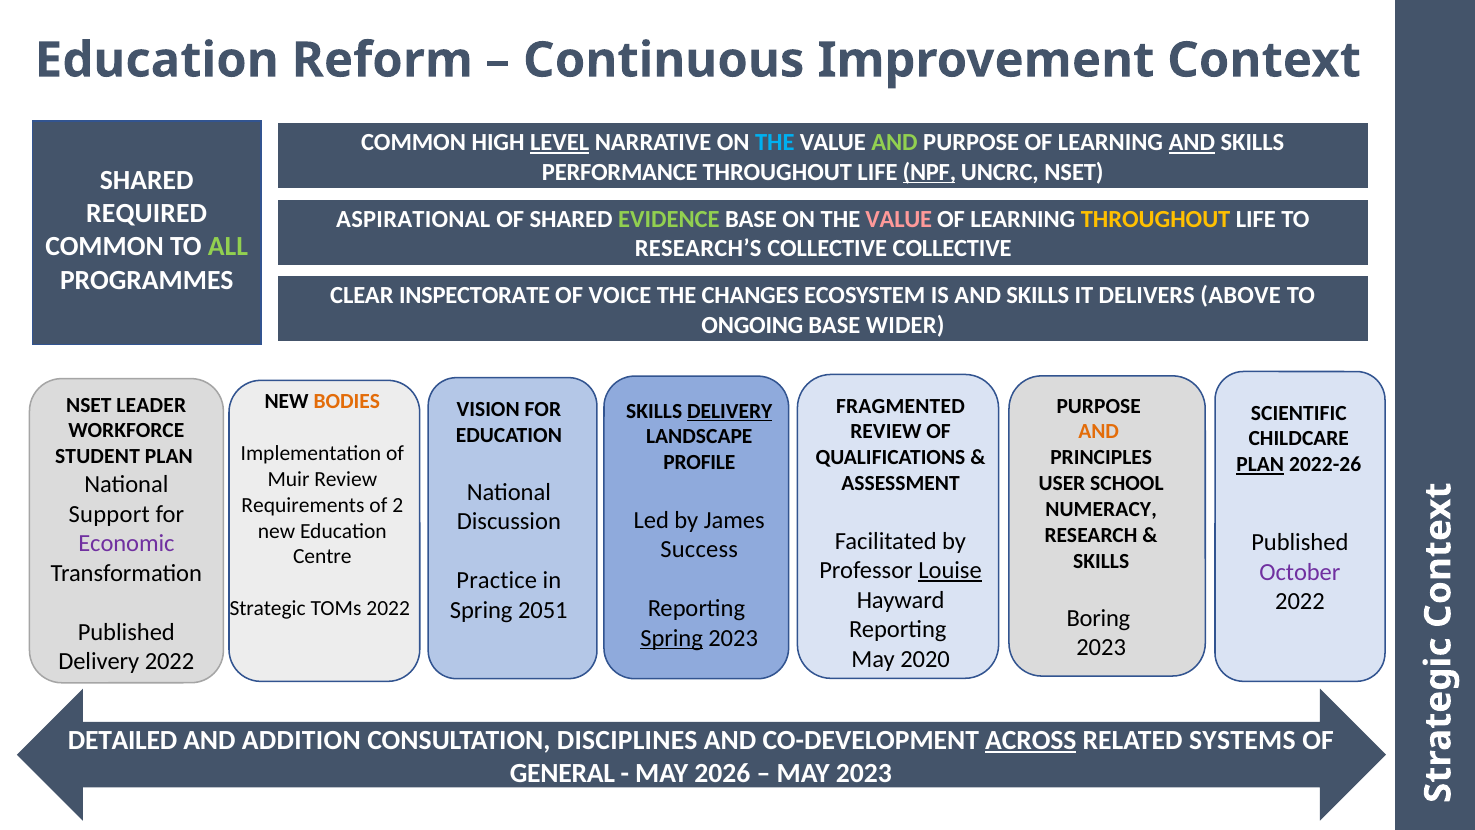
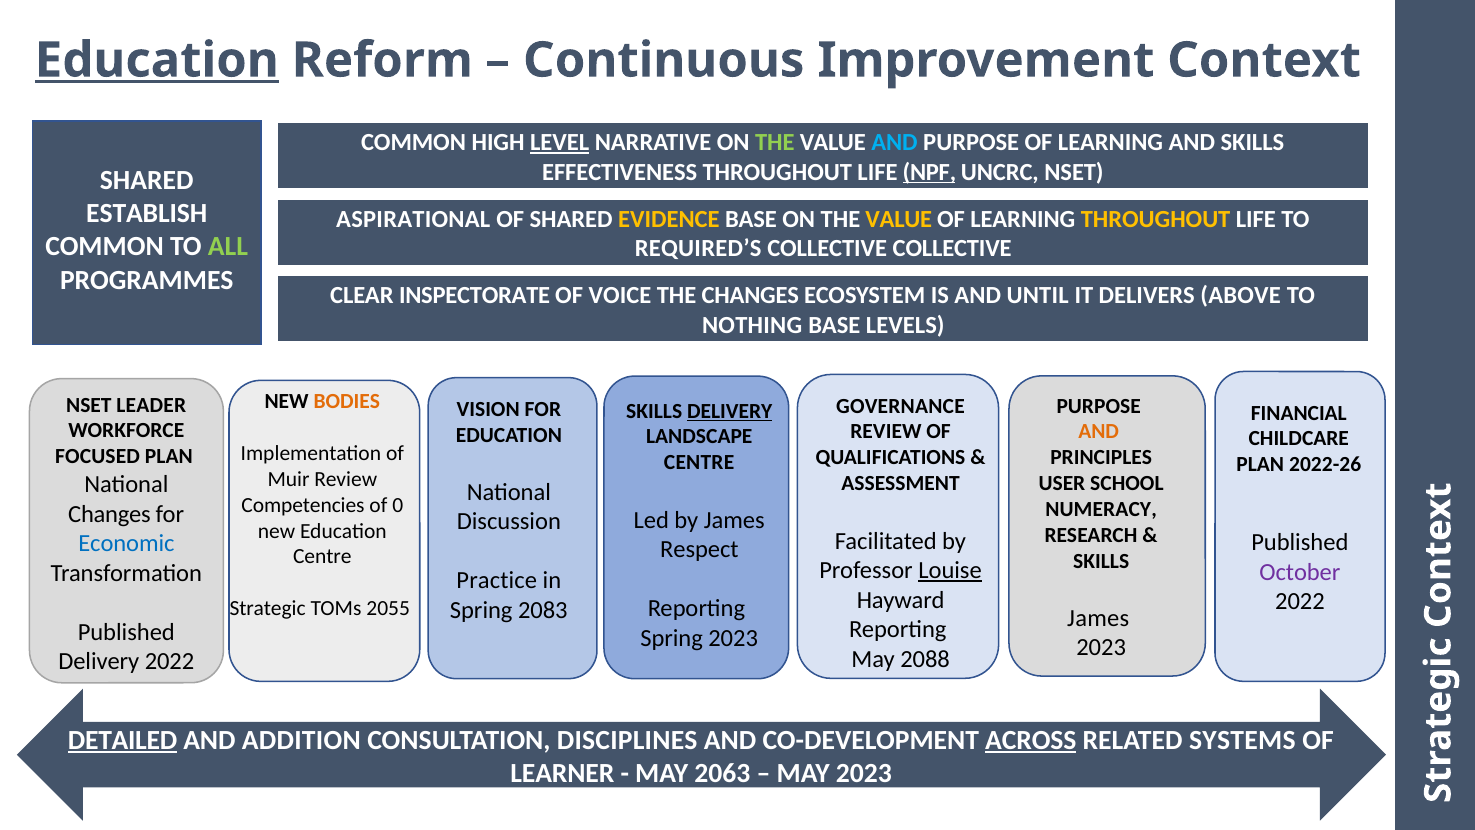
Education underline: none -> present (157, 60)
THE colour: light blue -> light green (775, 142)
AND colour: light green -> light blue (894, 142)
AND underline: present -> none (1192, 142)
PERFORMANCE: PERFORMANCE -> EFFECTIVENESS (620, 172)
REQUIRED: REQUIRED -> ESTABLISH (147, 214)
EVIDENCE colour: light green -> yellow (669, 219)
VALUE colour: pink -> yellow (899, 219)
RESEARCH’S: RESEARCH’S -> REQUIRED’S (698, 249)
IS AND SKILLS: SKILLS -> UNTIL (1038, 295)
ONGOING: ONGOING -> NOTHING (752, 325)
WIDER: WIDER -> LEVELS (905, 325)
FRAGMENTED: FRAGMENTED -> GOVERNANCE (900, 406)
SCIENTIFIC: SCIENTIFIC -> FINANCIAL (1299, 413)
STUDENT: STUDENT -> FOCUSED (98, 456)
PROFILE: PROFILE -> CENTRE (699, 462)
PLAN underline: present -> none (1260, 465)
Requirements: Requirements -> Competencies (303, 505)
2: 2 -> 0 (398, 505)
Support: Support -> Changes (109, 514)
Economic colour: purple -> blue (126, 543)
Success: Success -> Respect (699, 549)
TOMs 2022: 2022 -> 2055 (388, 608)
2051: 2051 -> 2083 (543, 610)
Boring: Boring -> James (1098, 618)
Spring underline: present -> none (672, 638)
2020: 2020 -> 2088 (925, 659)
DETAILED underline: none -> present (123, 740)
GENERAL: GENERAL -> LEARNER (562, 773)
2026: 2026 -> 2063 (722, 773)
